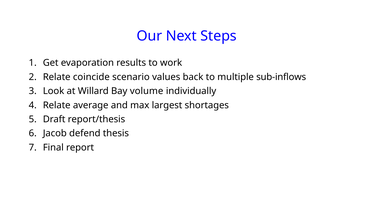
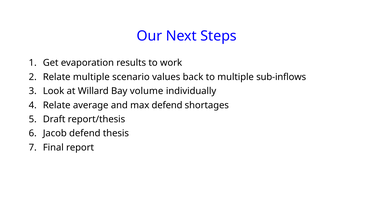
Relate coincide: coincide -> multiple (91, 77)
max largest: largest -> defend (167, 105)
